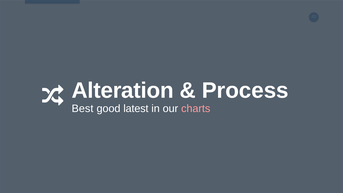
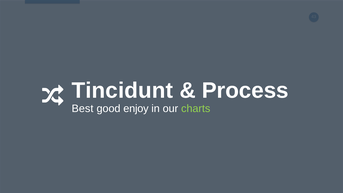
Alteration: Alteration -> Tincidunt (122, 91)
latest: latest -> enjoy (136, 108)
charts colour: pink -> light green (196, 108)
